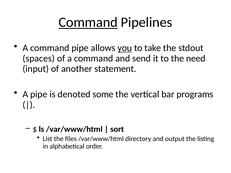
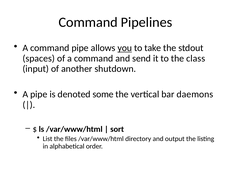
Command underline: present -> none (88, 22)
need: need -> class (196, 58)
statement: statement -> shutdown (115, 69)
programs: programs -> daemons (195, 94)
